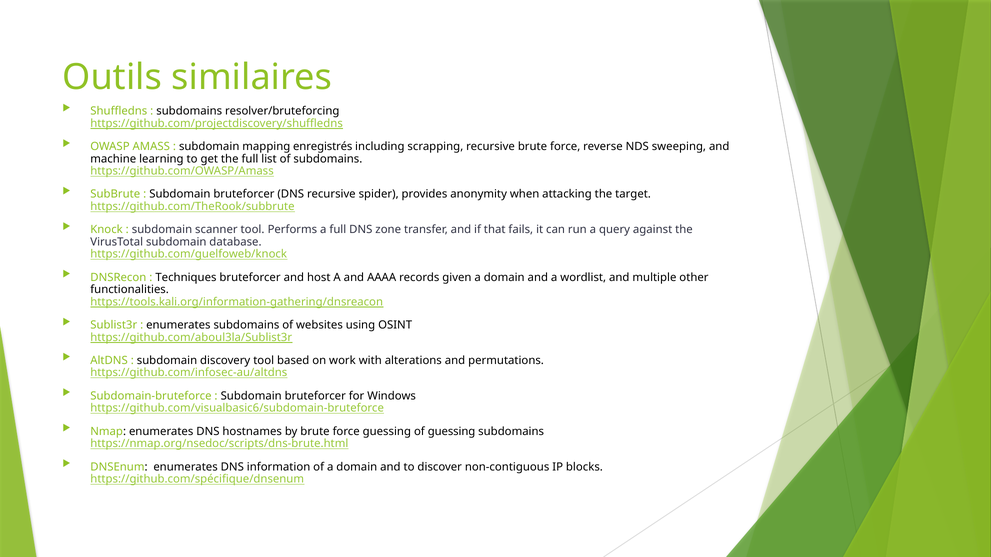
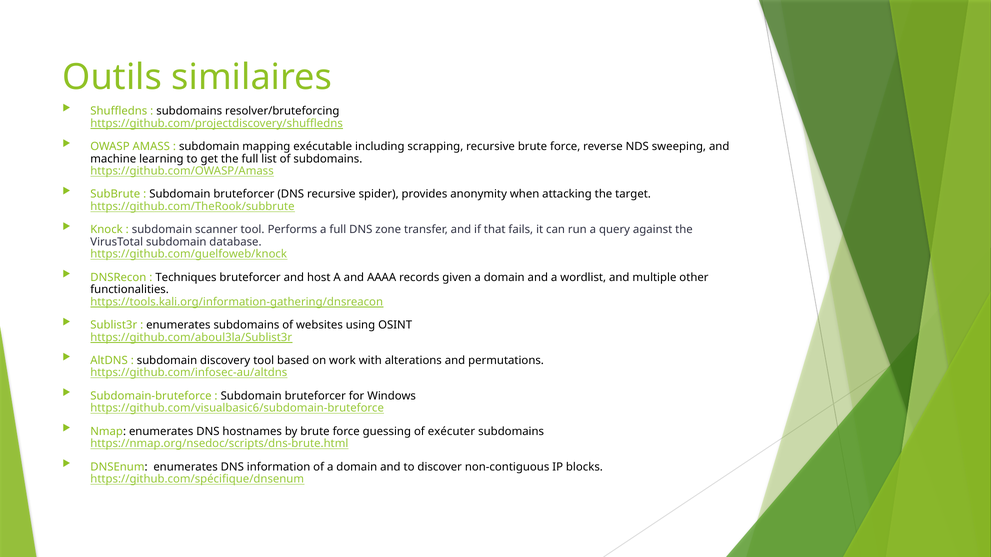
enregistrés: enregistrés -> exécutable (323, 147)
of guessing: guessing -> exécuter (451, 432)
